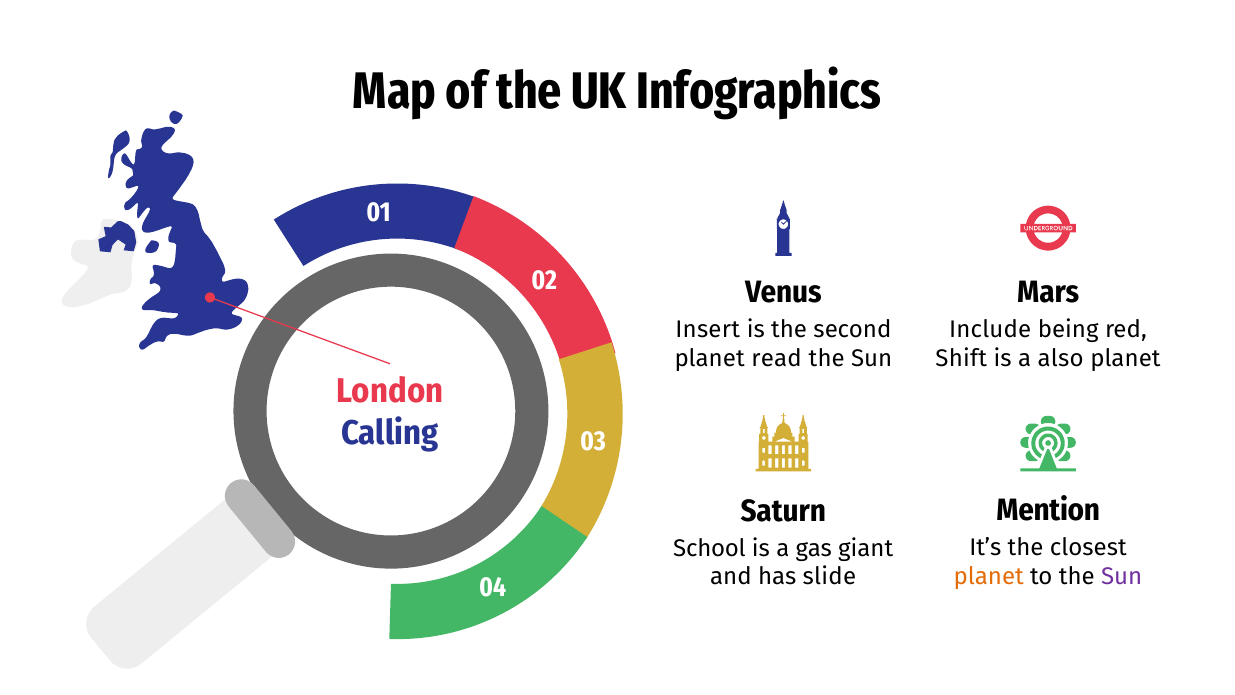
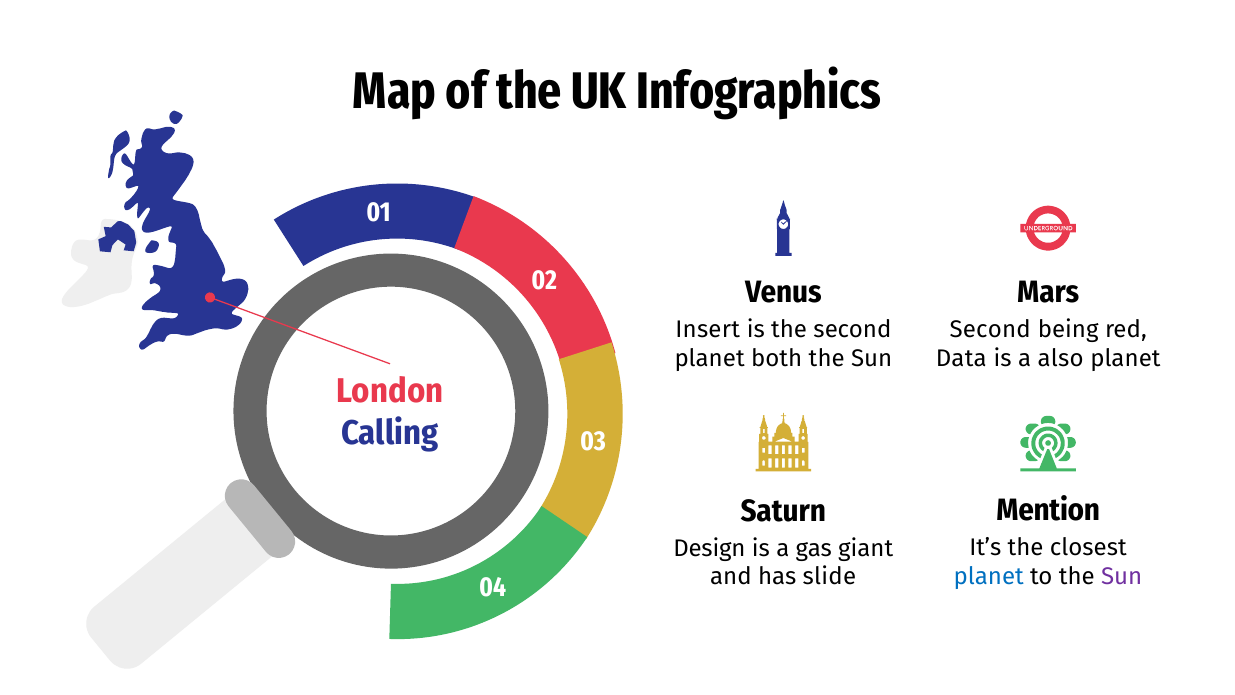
Include: Include -> Second (990, 329)
Shift: Shift -> Data (961, 358)
read: read -> both (777, 358)
School: School -> Design (709, 548)
planet colour: orange -> blue (989, 577)
